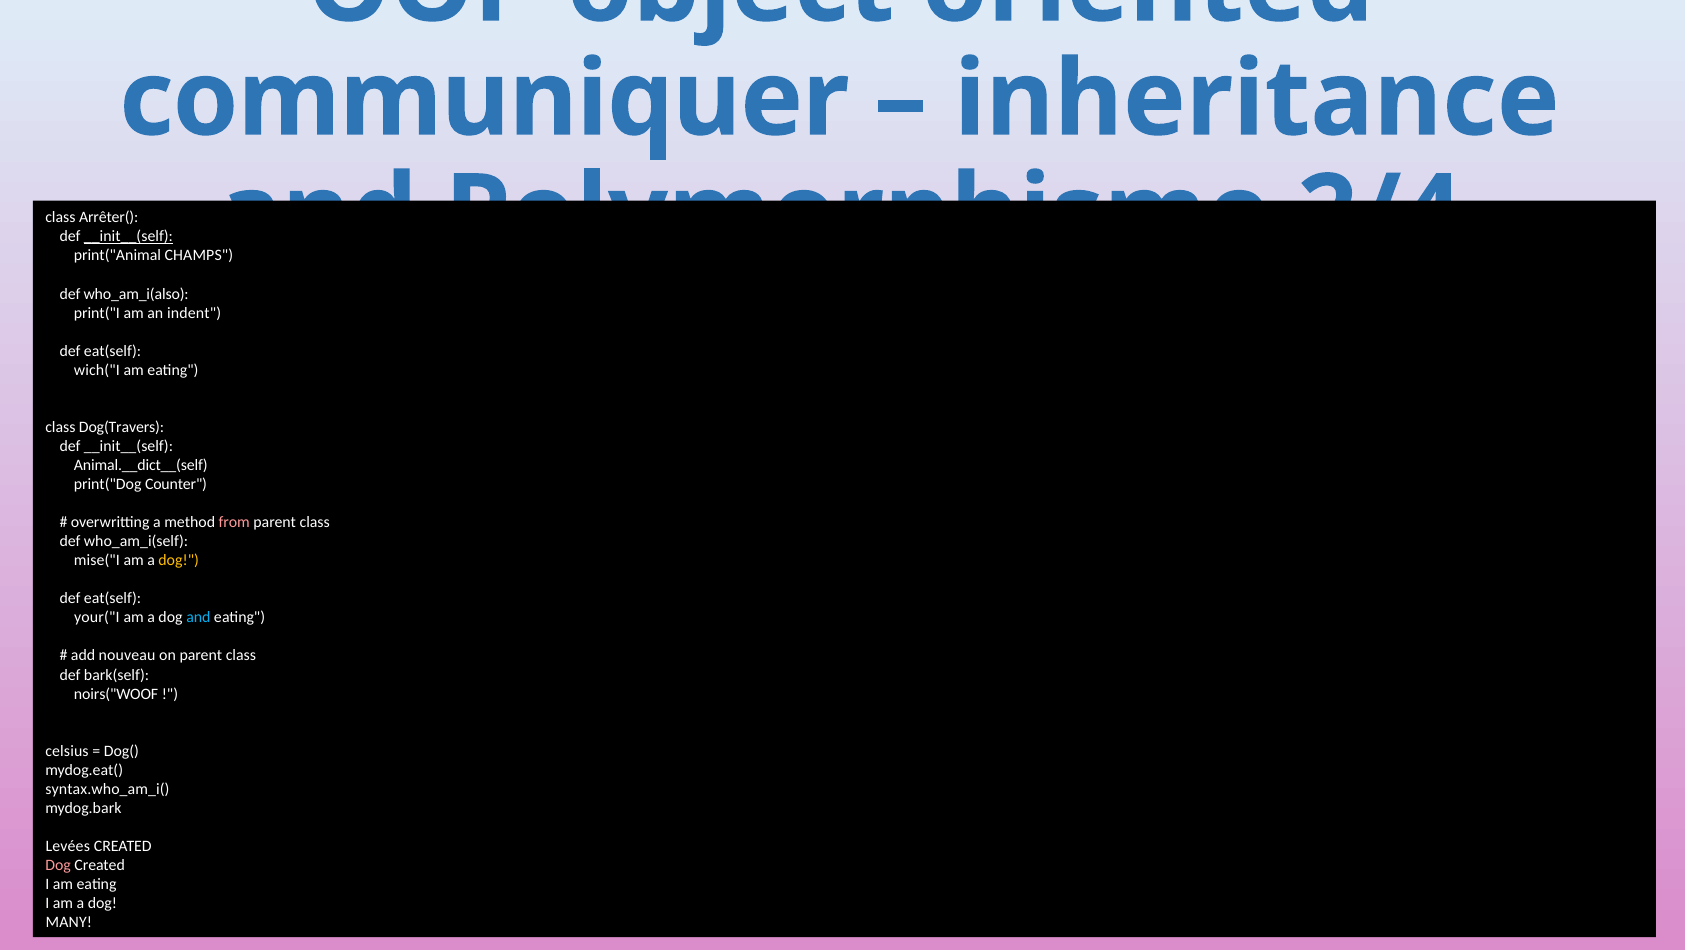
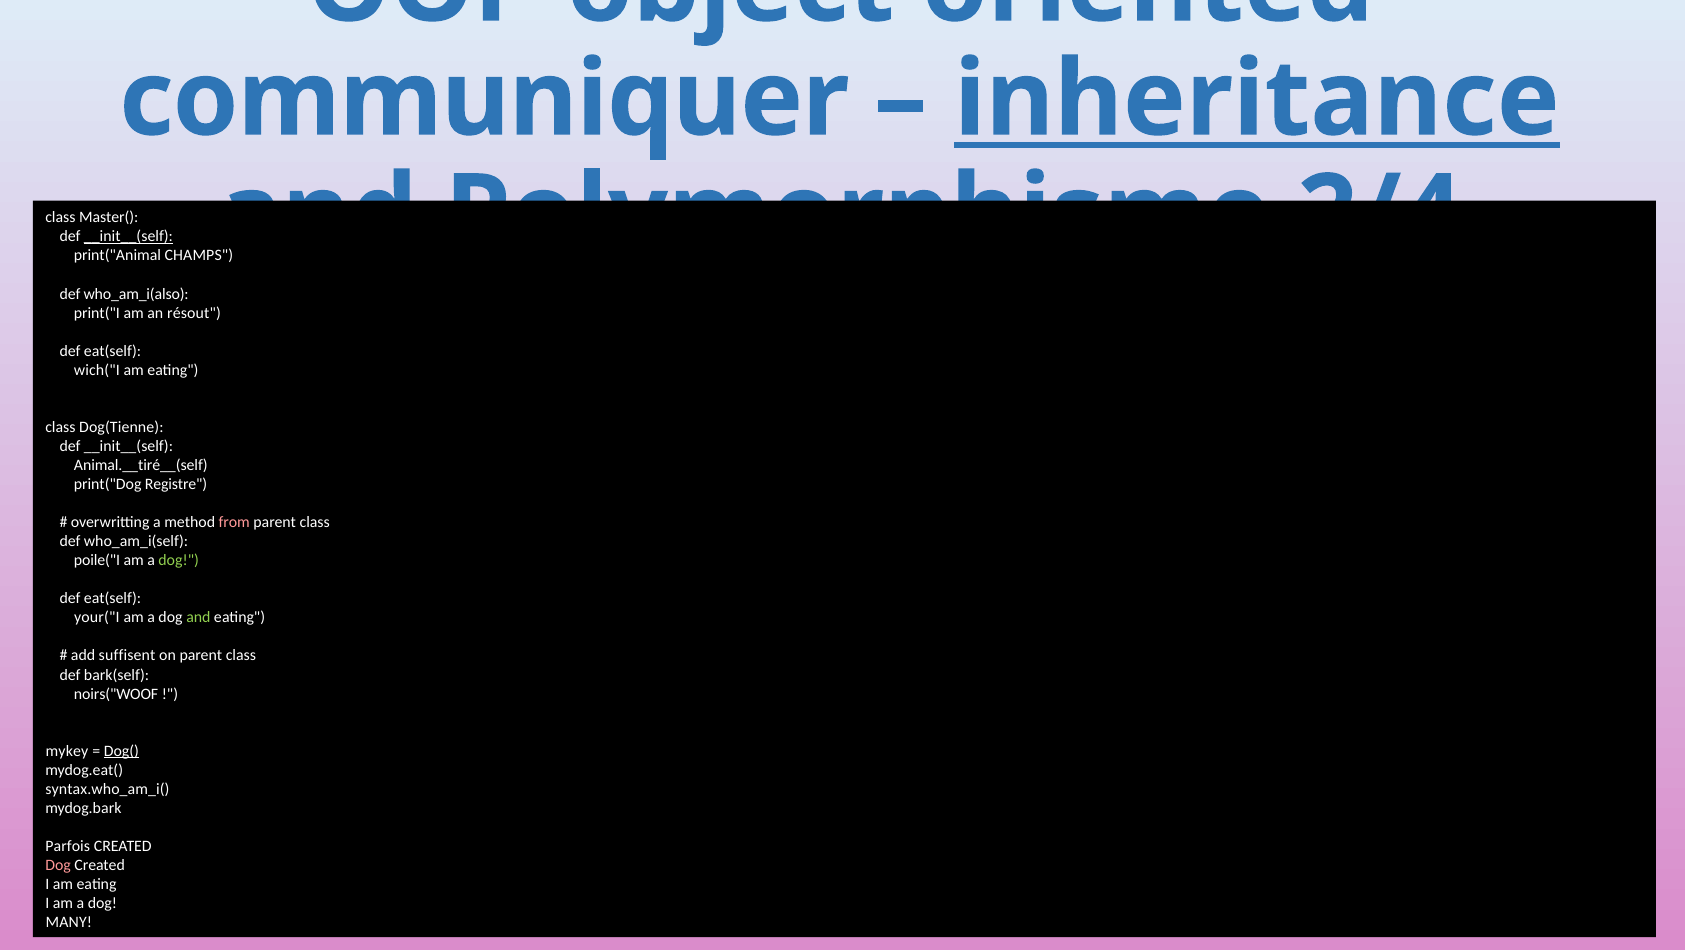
inheritance underline: none -> present (1257, 100)
Arrêter(: Arrêter( -> Master( (109, 218)
indent: indent -> résout (194, 313)
Dog(Travers: Dog(Travers -> Dog(Tienne (121, 427)
Animal.__dict__(self: Animal.__dict__(self -> Animal.__tiré__(self (141, 465)
Counter: Counter -> Registre (176, 484)
mise("I: mise("I -> poile("I (97, 561)
dog colour: yellow -> light green (179, 561)
and colour: light blue -> light green (198, 618)
nouveau: nouveau -> suffisent (127, 656)
celsius: celsius -> mykey (67, 751)
Dog( underline: none -> present (121, 751)
Levées: Levées -> Parfois (68, 846)
